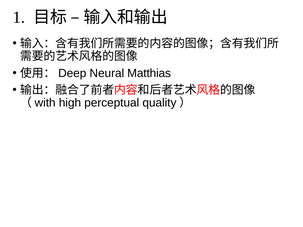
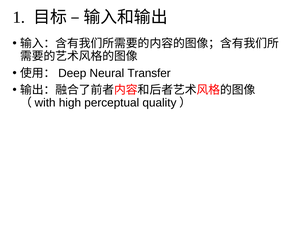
Matthias: Matthias -> Transfer (149, 73)
